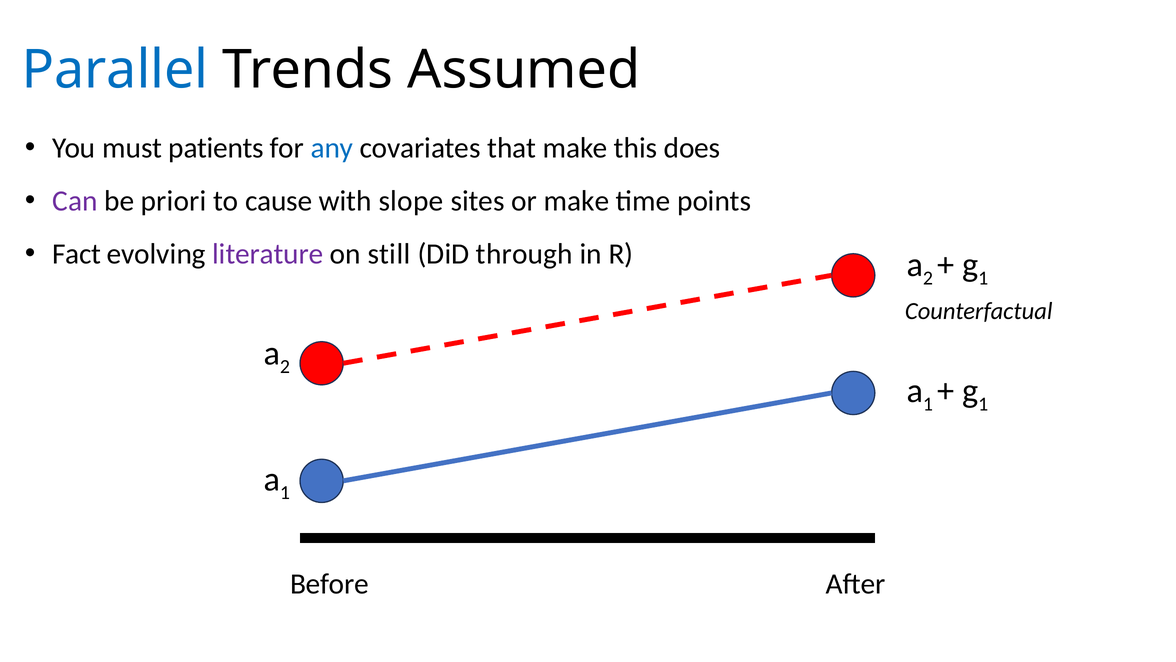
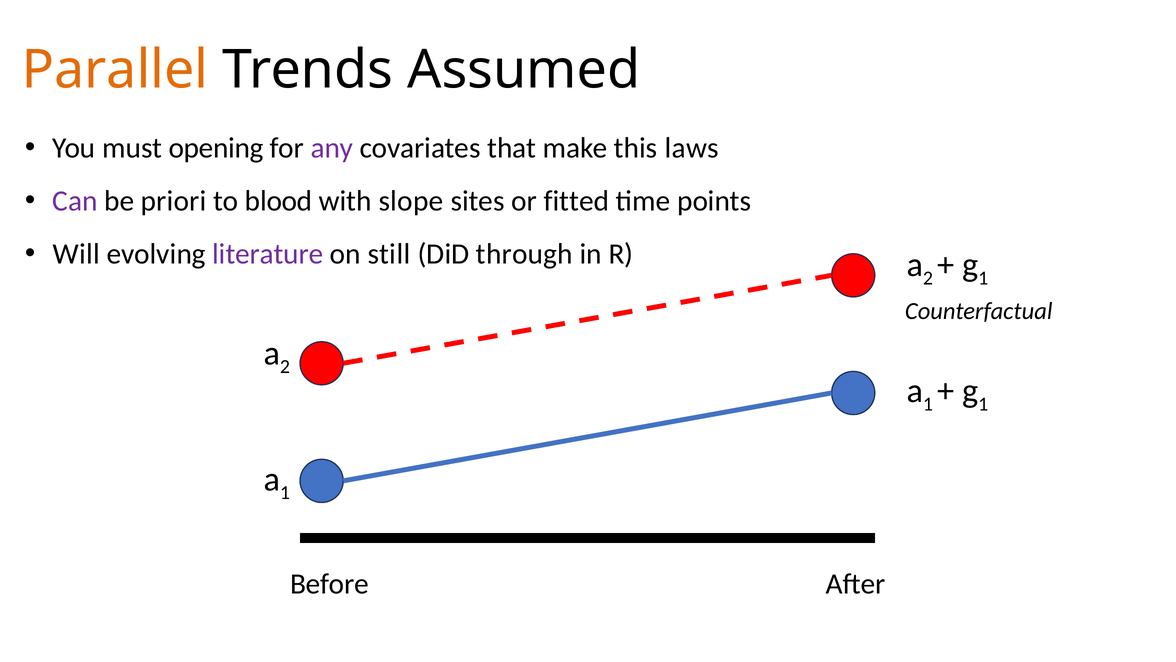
Parallel colour: blue -> orange (115, 70)
patients: patients -> opening (216, 148)
any colour: blue -> purple (332, 148)
does: does -> laws (692, 148)
cause: cause -> blood (279, 201)
or make: make -> fitted (576, 201)
Fact: Fact -> Will (76, 254)
